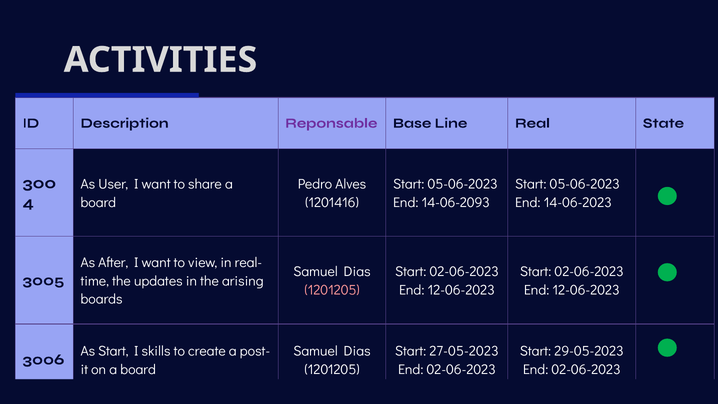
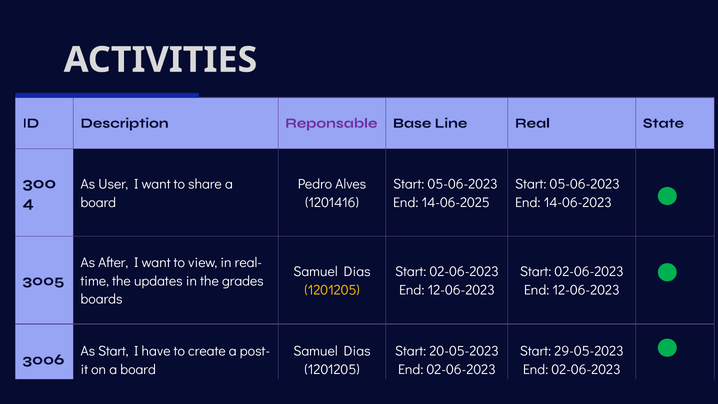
14-06-2093: 14-06-2093 -> 14-06-2025 (456, 203)
arising: arising -> grades (243, 281)
1201205 colour: pink -> yellow (332, 290)
skills: skills -> have (156, 351)
27-05-2023: 27-05-2023 -> 20-05-2023 (464, 351)
